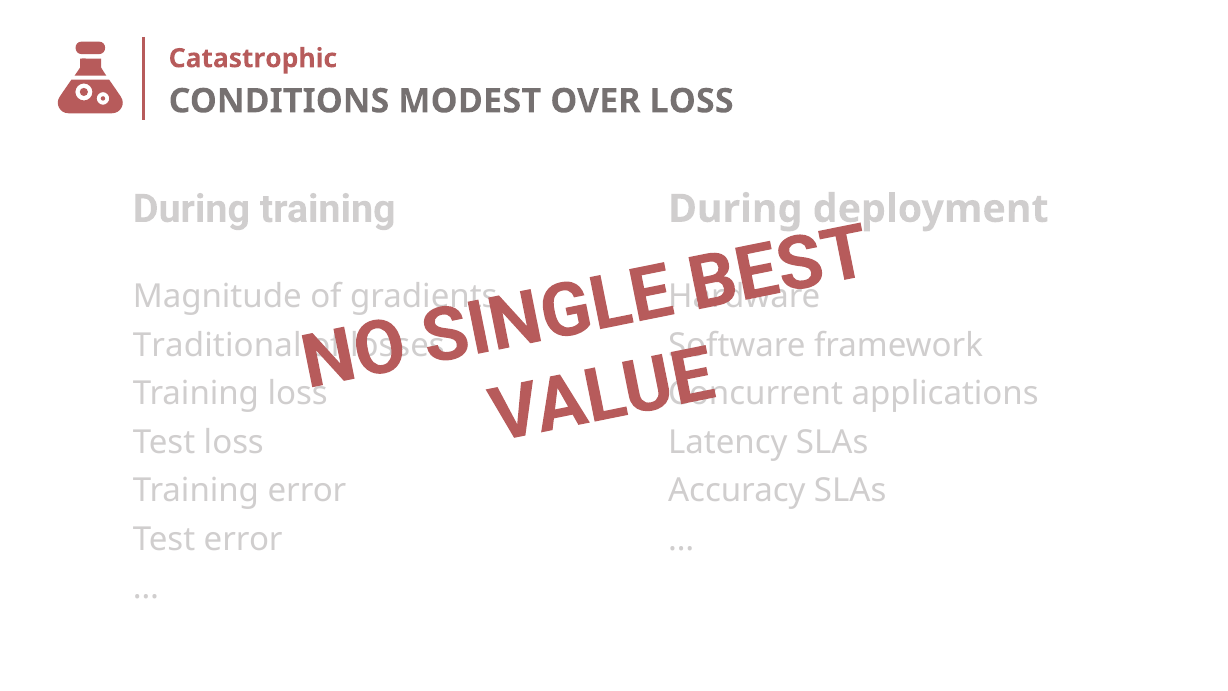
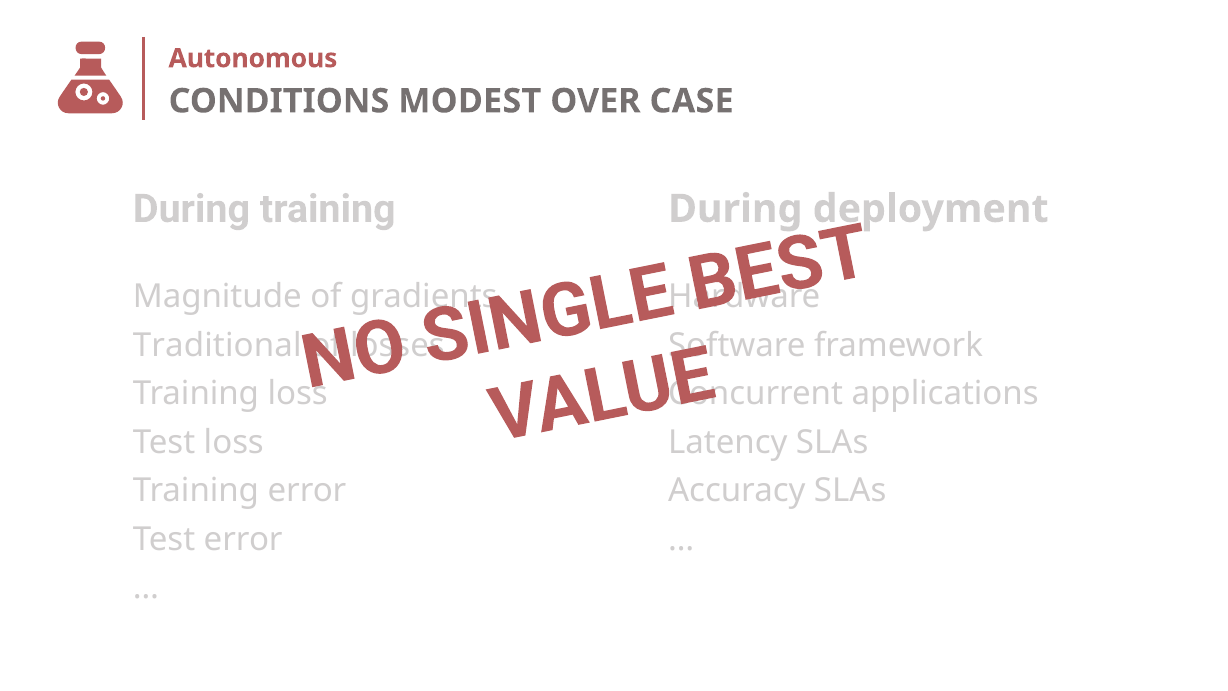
Catastrophic: Catastrophic -> Autonomous (253, 58)
OVER LOSS: LOSS -> CASE (692, 101)
